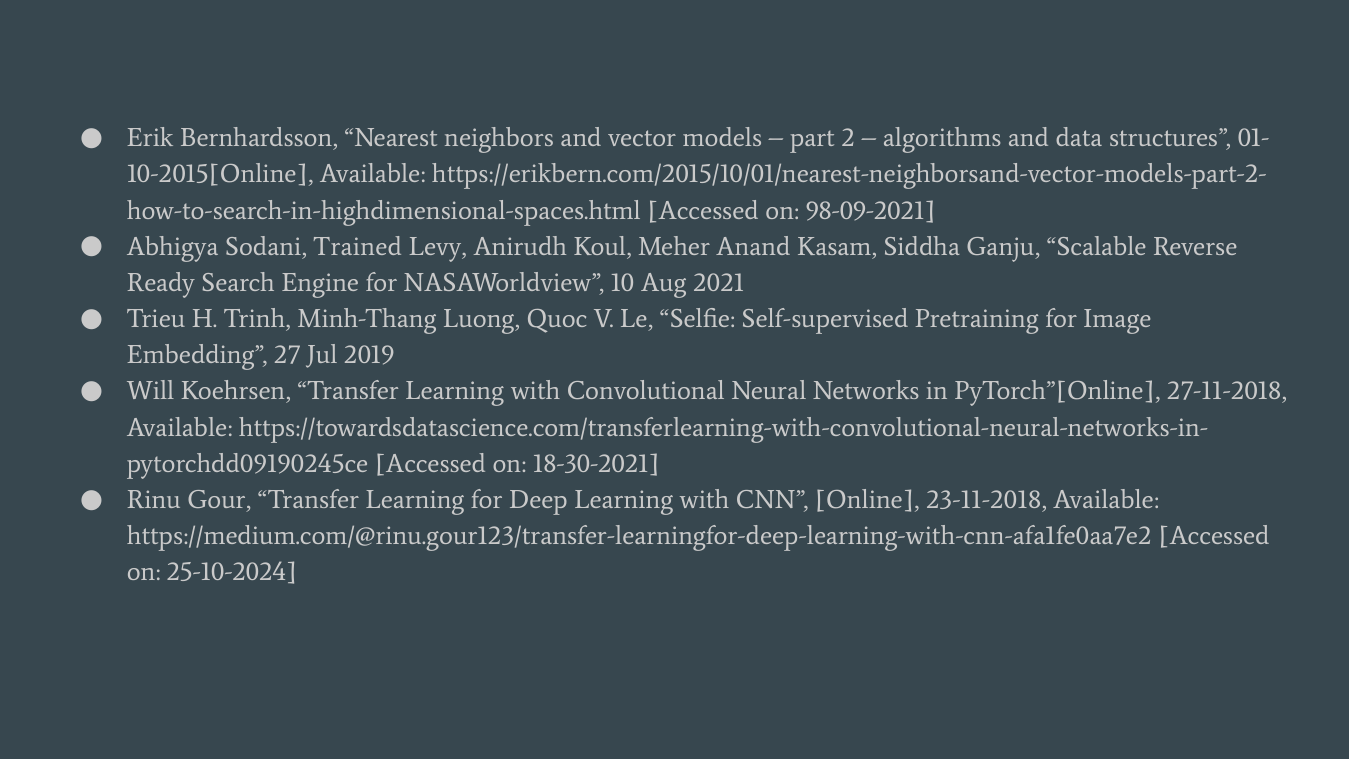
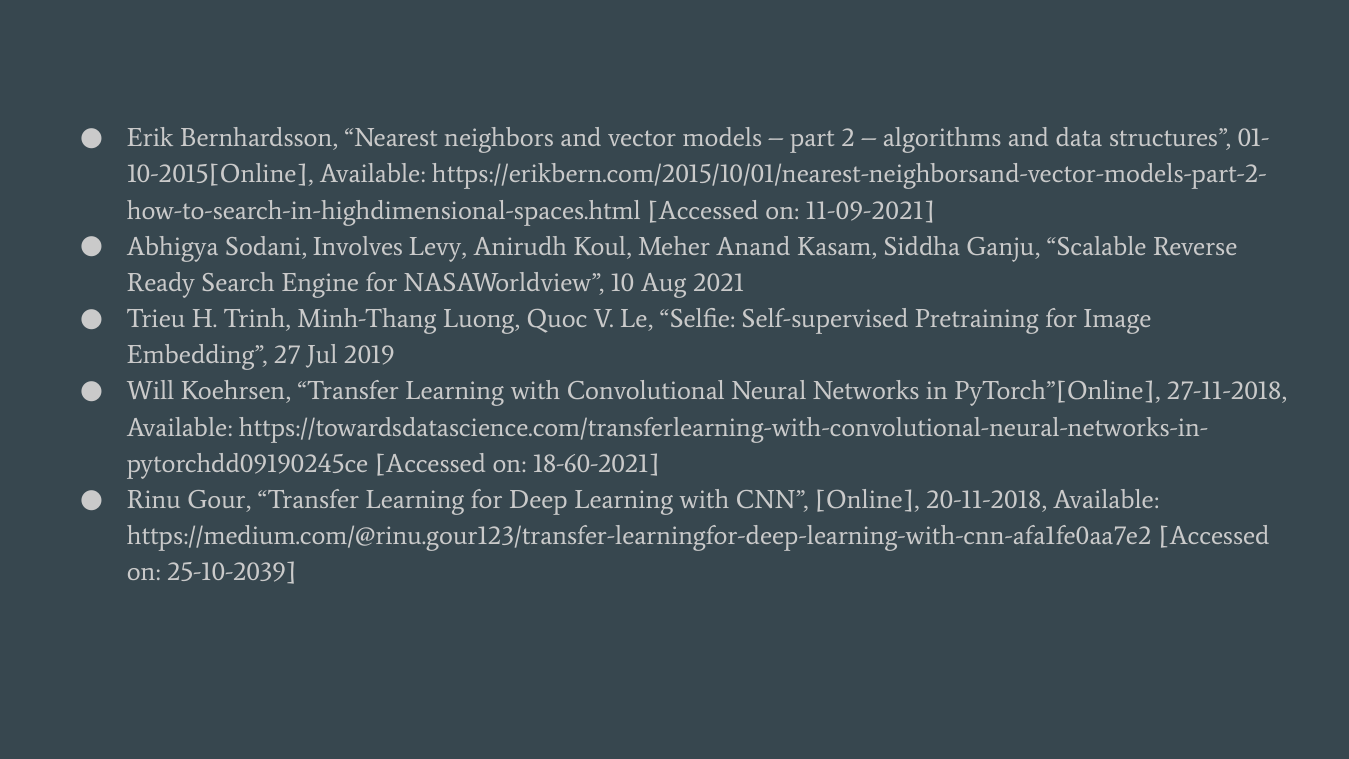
98-09-2021: 98-09-2021 -> 11-09-2021 (870, 210)
Trained: Trained -> Involves (358, 246)
18-30-2021: 18-30-2021 -> 18-60-2021 (596, 463)
23-11-2018: 23-11-2018 -> 20-11-2018 (987, 500)
25-10-2024: 25-10-2024 -> 25-10-2039 (232, 572)
